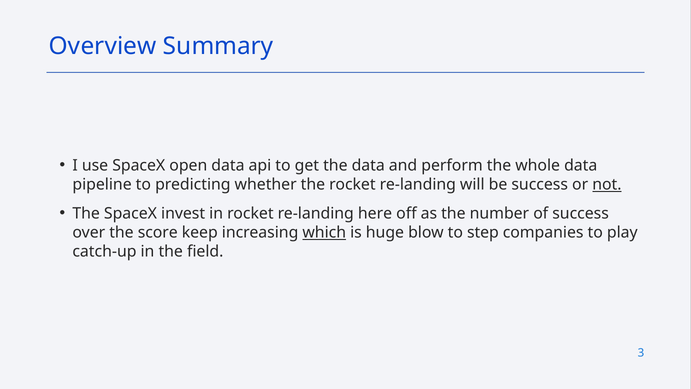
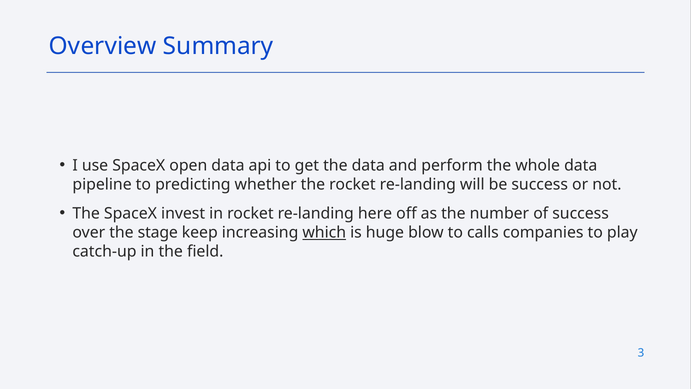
not underline: present -> none (607, 184)
score: score -> stage (158, 232)
step: step -> calls (483, 232)
